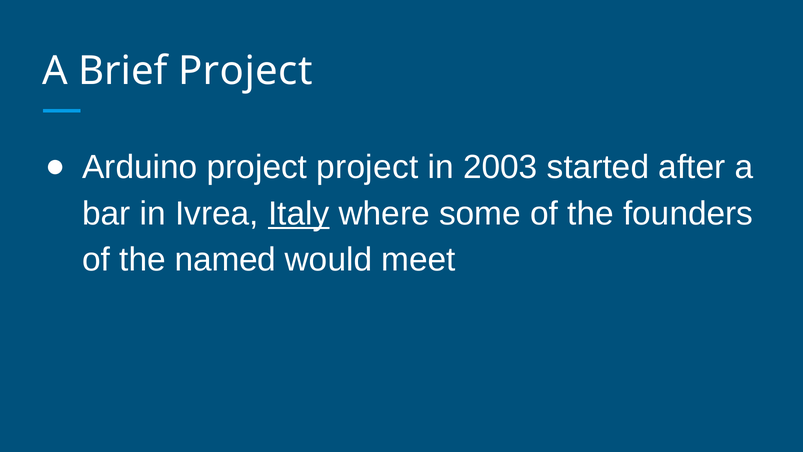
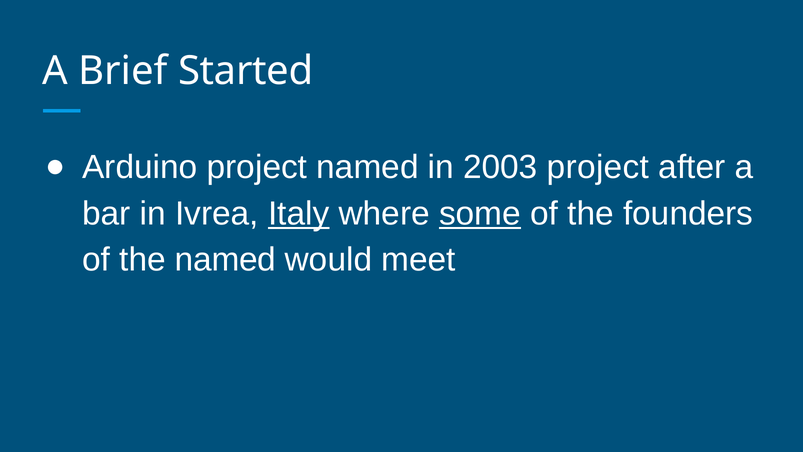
Brief Project: Project -> Started (246, 71)
project project: project -> named (367, 167)
2003 started: started -> project (598, 167)
some underline: none -> present (480, 213)
